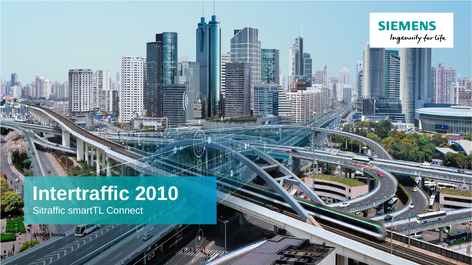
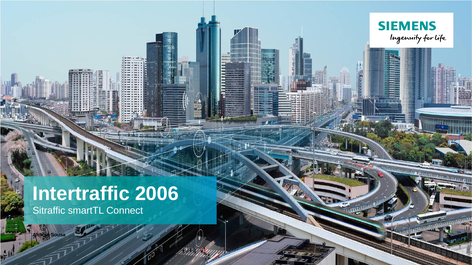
2010: 2010 -> 2006 (157, 194)
